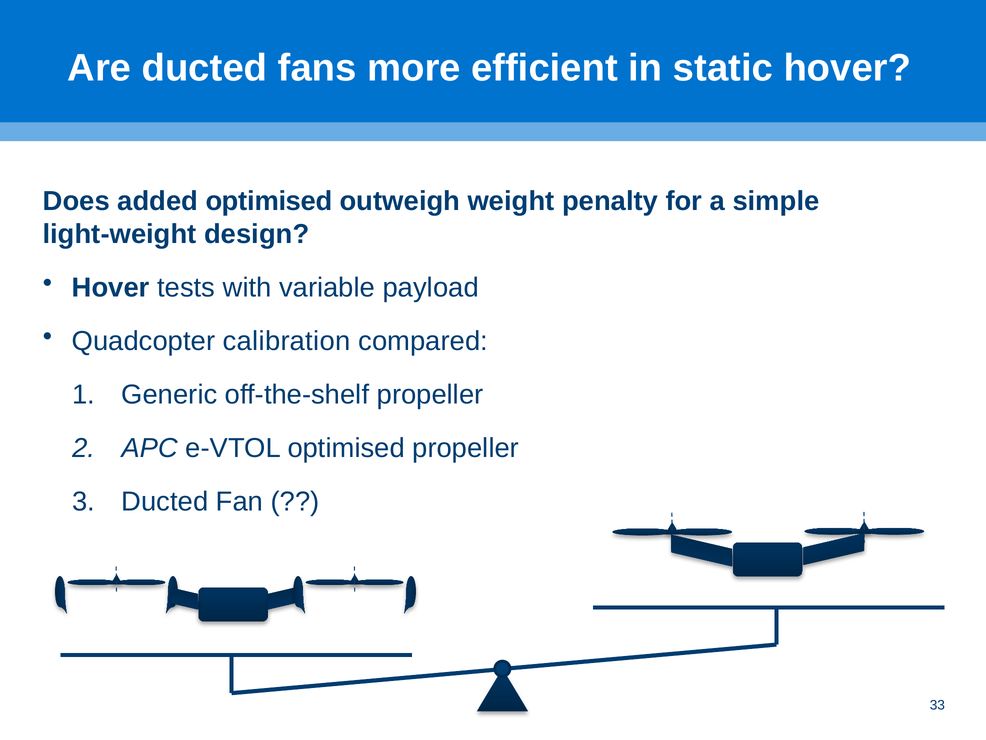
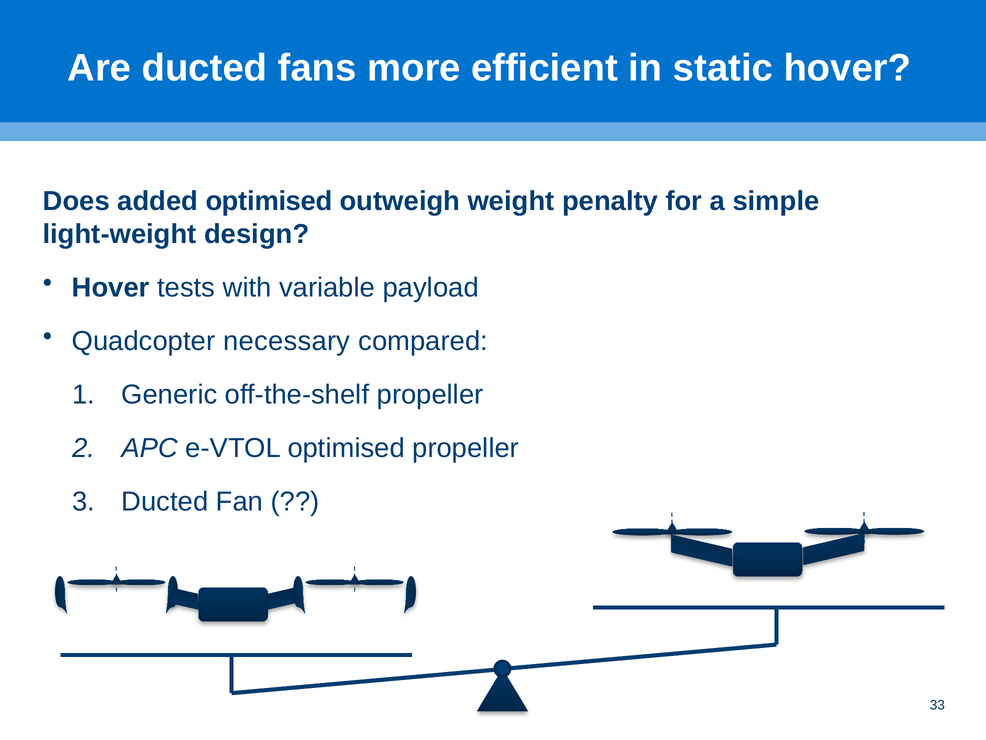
calibration: calibration -> necessary (287, 341)
